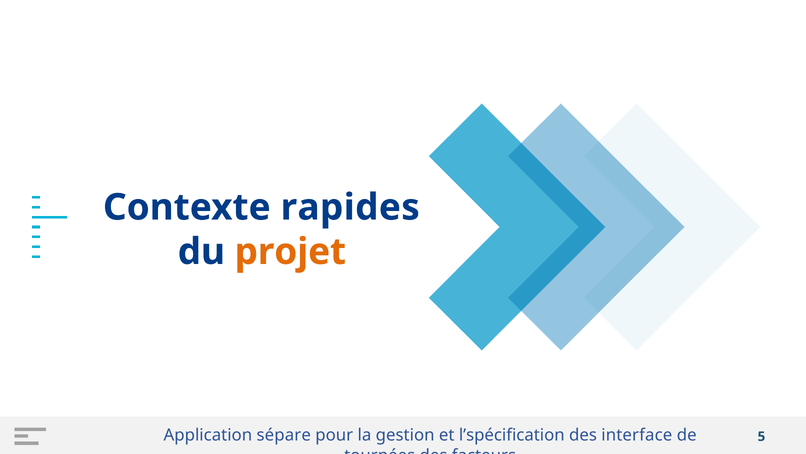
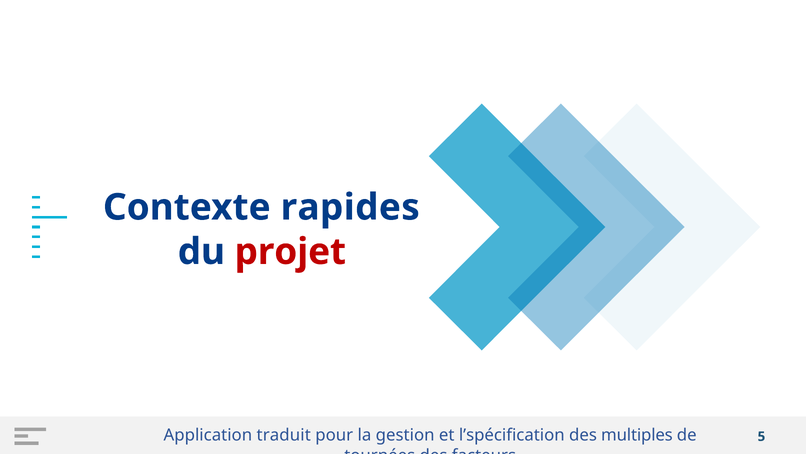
projet colour: orange -> red (290, 251)
sépare: sépare -> traduit (284, 435)
interface: interface -> multiples (637, 435)
